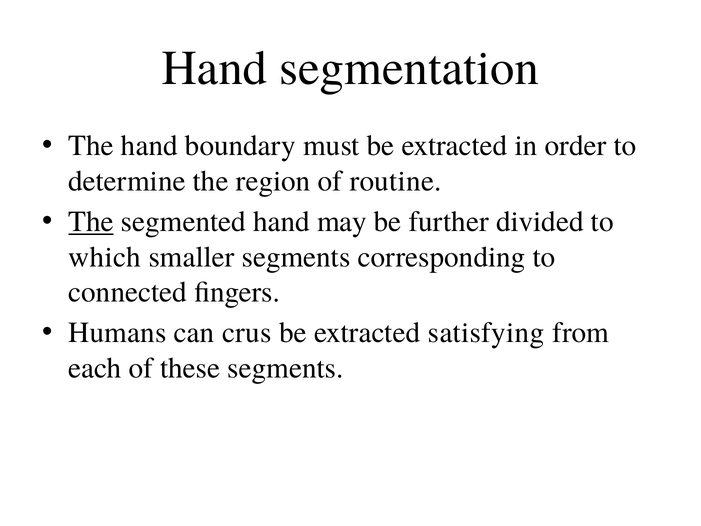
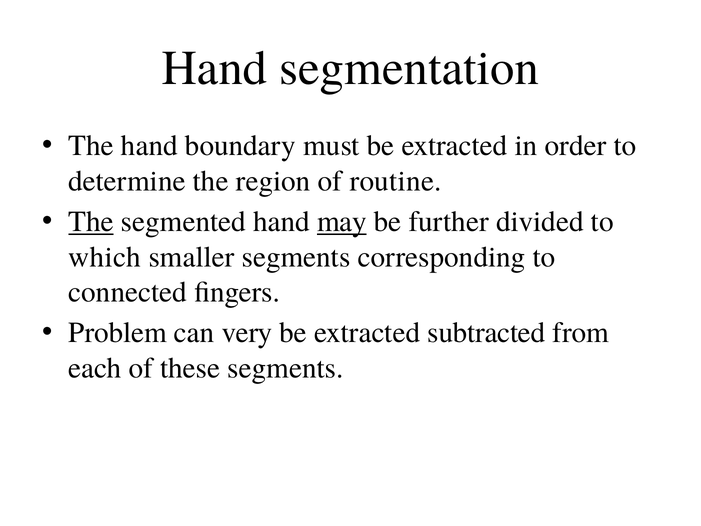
may underline: none -> present (342, 222)
Humans: Humans -> Problem (118, 333)
crus: crus -> very (247, 333)
satisfying: satisfying -> subtracted (486, 333)
